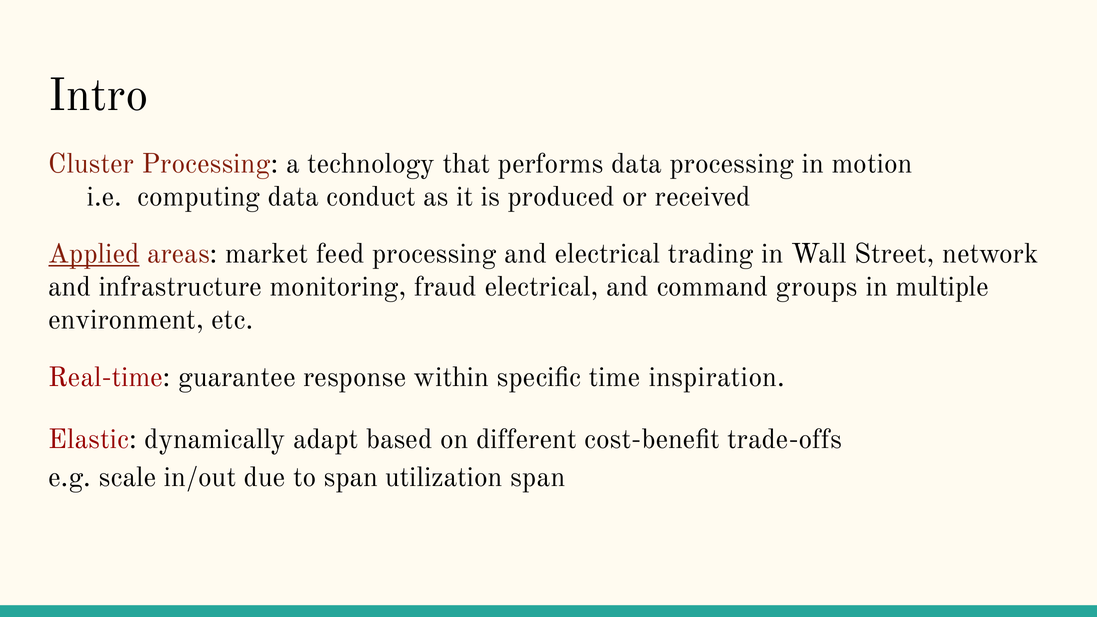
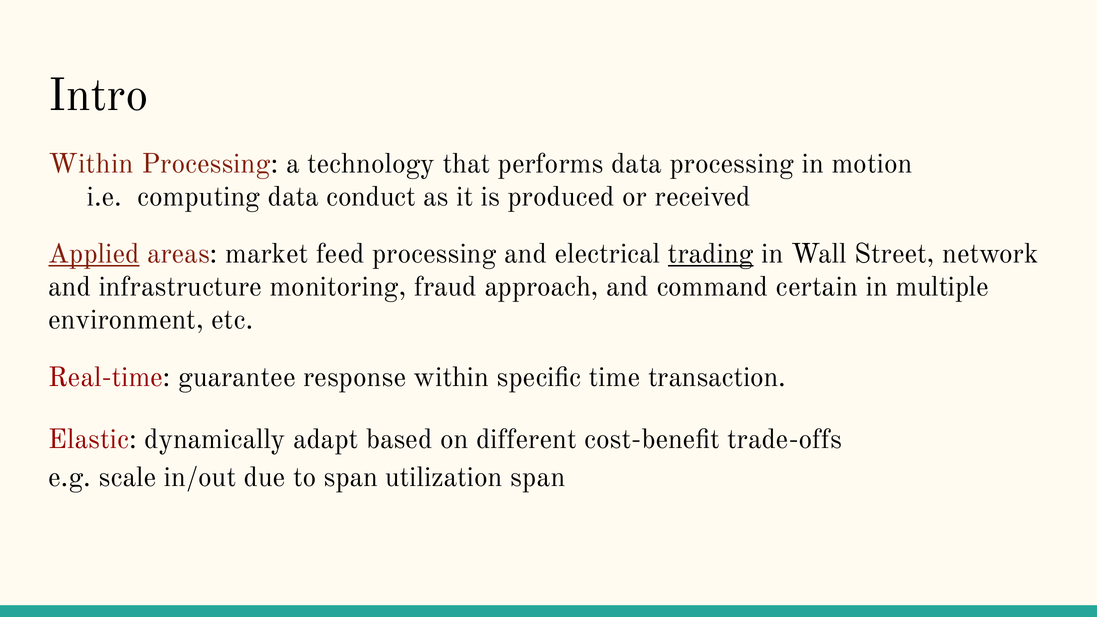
Cluster: Cluster -> Within (91, 164)
trading underline: none -> present (711, 254)
fraud electrical: electrical -> approach (542, 287)
groups: groups -> certain (817, 287)
inspiration: inspiration -> transaction (717, 377)
